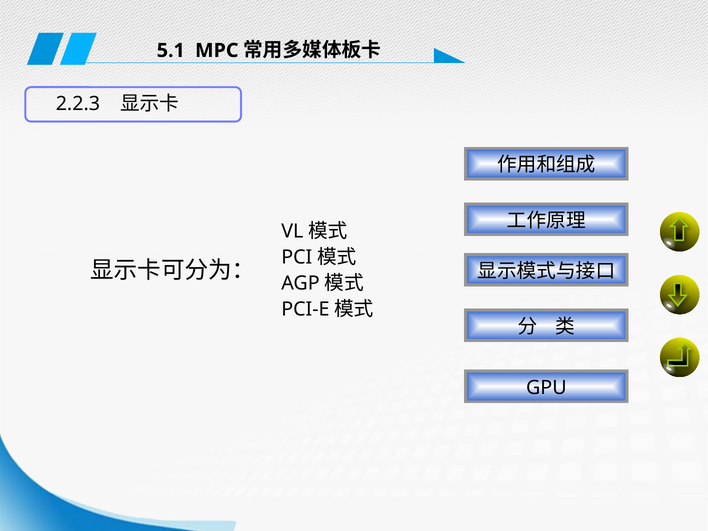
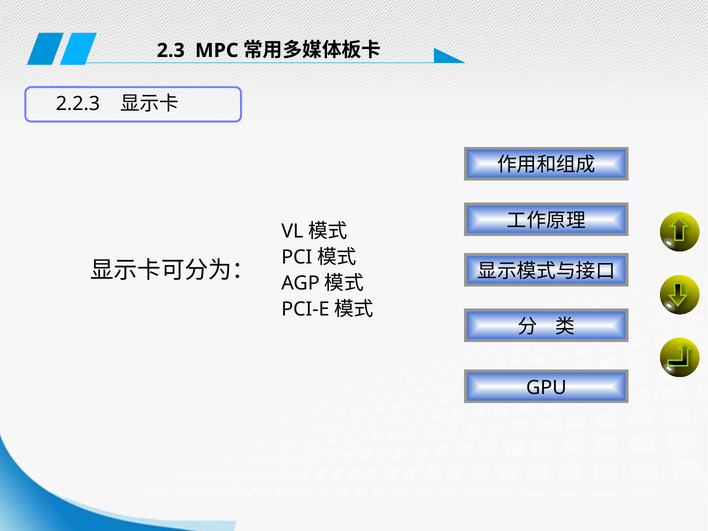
5.1: 5.1 -> 2.3 (171, 50)
